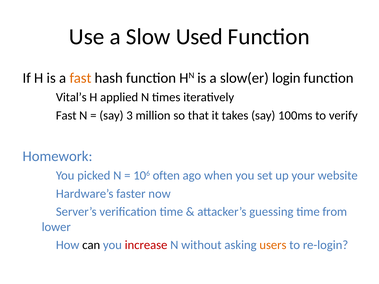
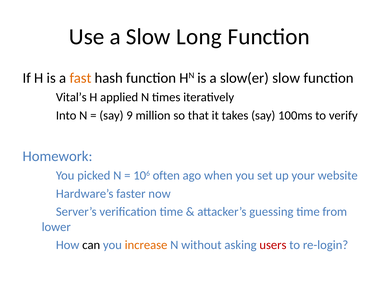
Used: Used -> Long (199, 37)
slow(er login: login -> slow (286, 78)
Fast: Fast -> Into (66, 115)
3: 3 -> 9 (130, 115)
increase colour: red -> orange (146, 245)
users colour: orange -> red (273, 245)
